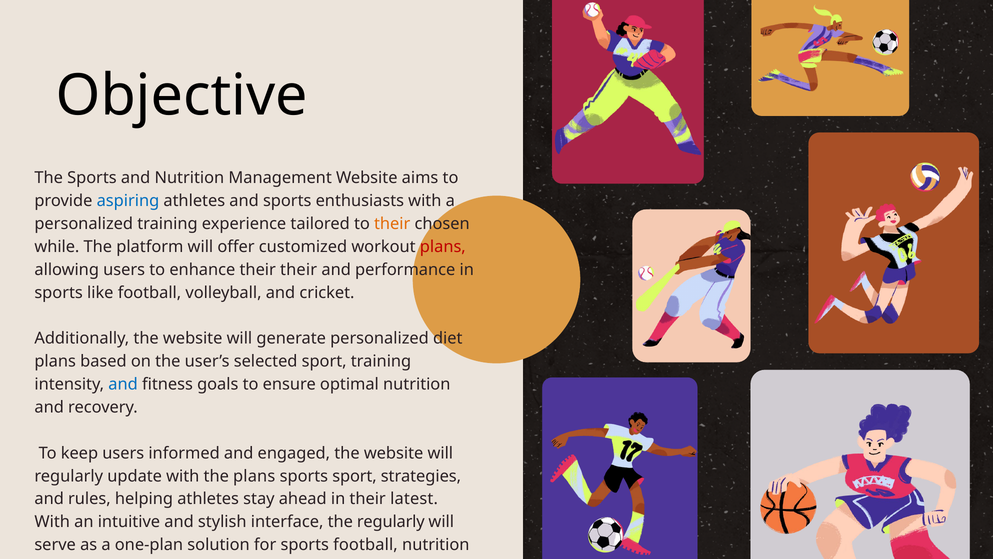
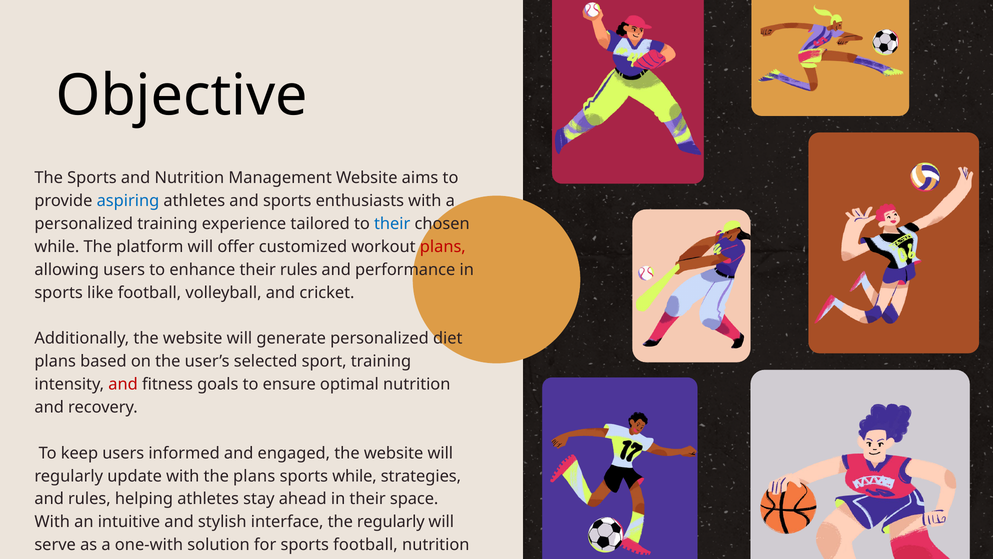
their colour: orange -> blue (392, 224)
their their: their -> rules (299, 270)
and colour: blue -> red (123, 384)
sports sport: sport -> while (355, 476)
latest: latest -> space (414, 499)
one-plan: one-plan -> one-with (149, 544)
